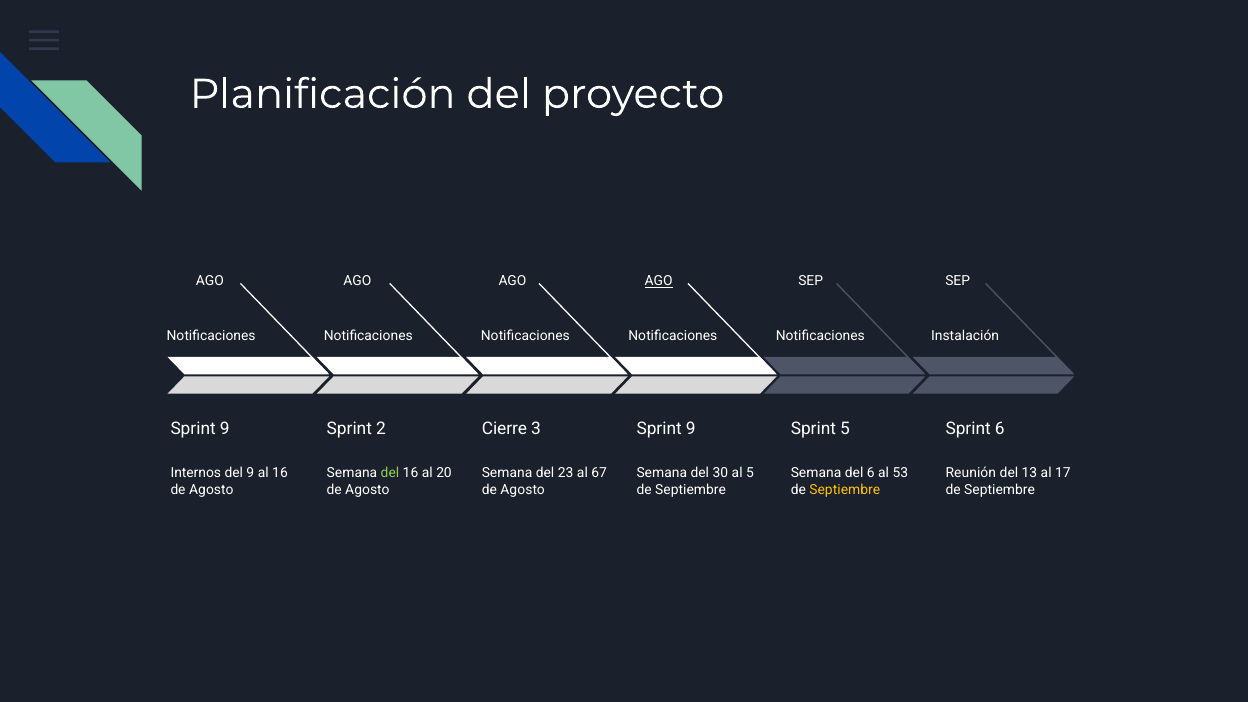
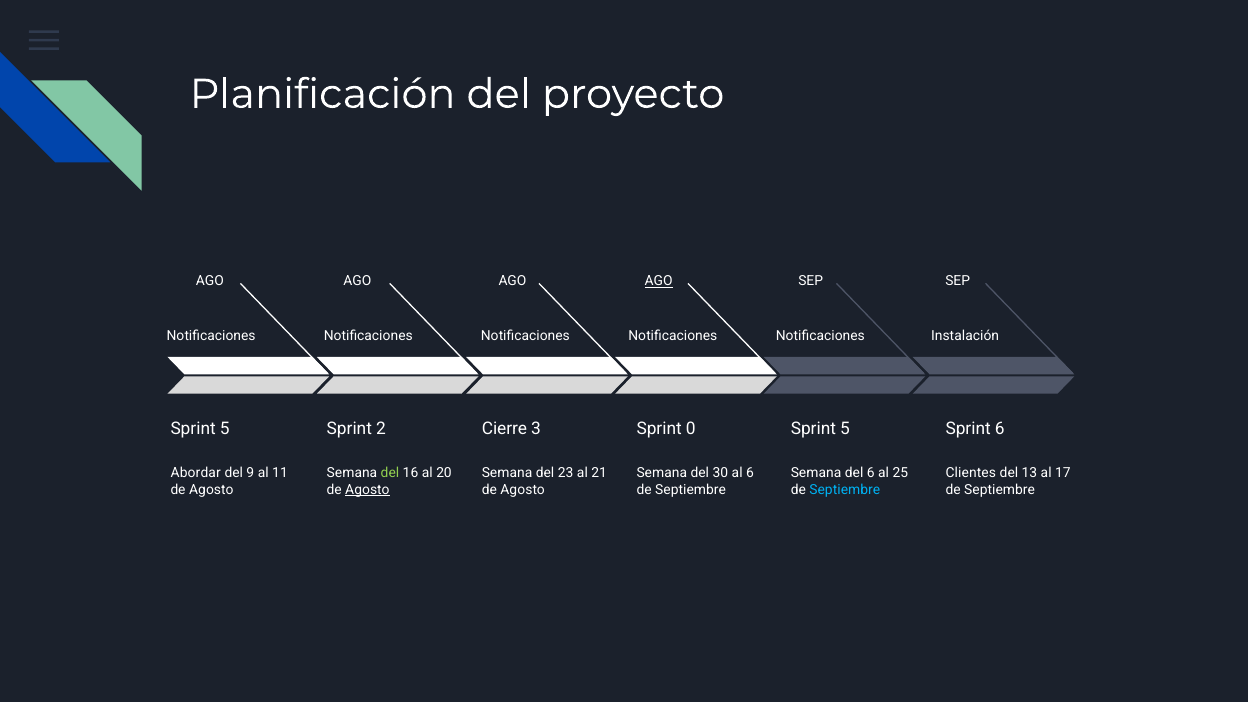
9: 9 -> 5 (225, 428)
3 Sprint 9: 9 -> 0 (691, 429)
Internos: Internos -> Abordar (196, 473)
al 16: 16 -> 11 (280, 473)
67: 67 -> 21 (599, 473)
al 5: 5 -> 6 (750, 473)
53: 53 -> 25 (900, 473)
Reunión: Reunión -> Clientes (971, 473)
Agosto underline: none -> present (367, 490)
Septiembre colour: yellow -> light blue (845, 490)
